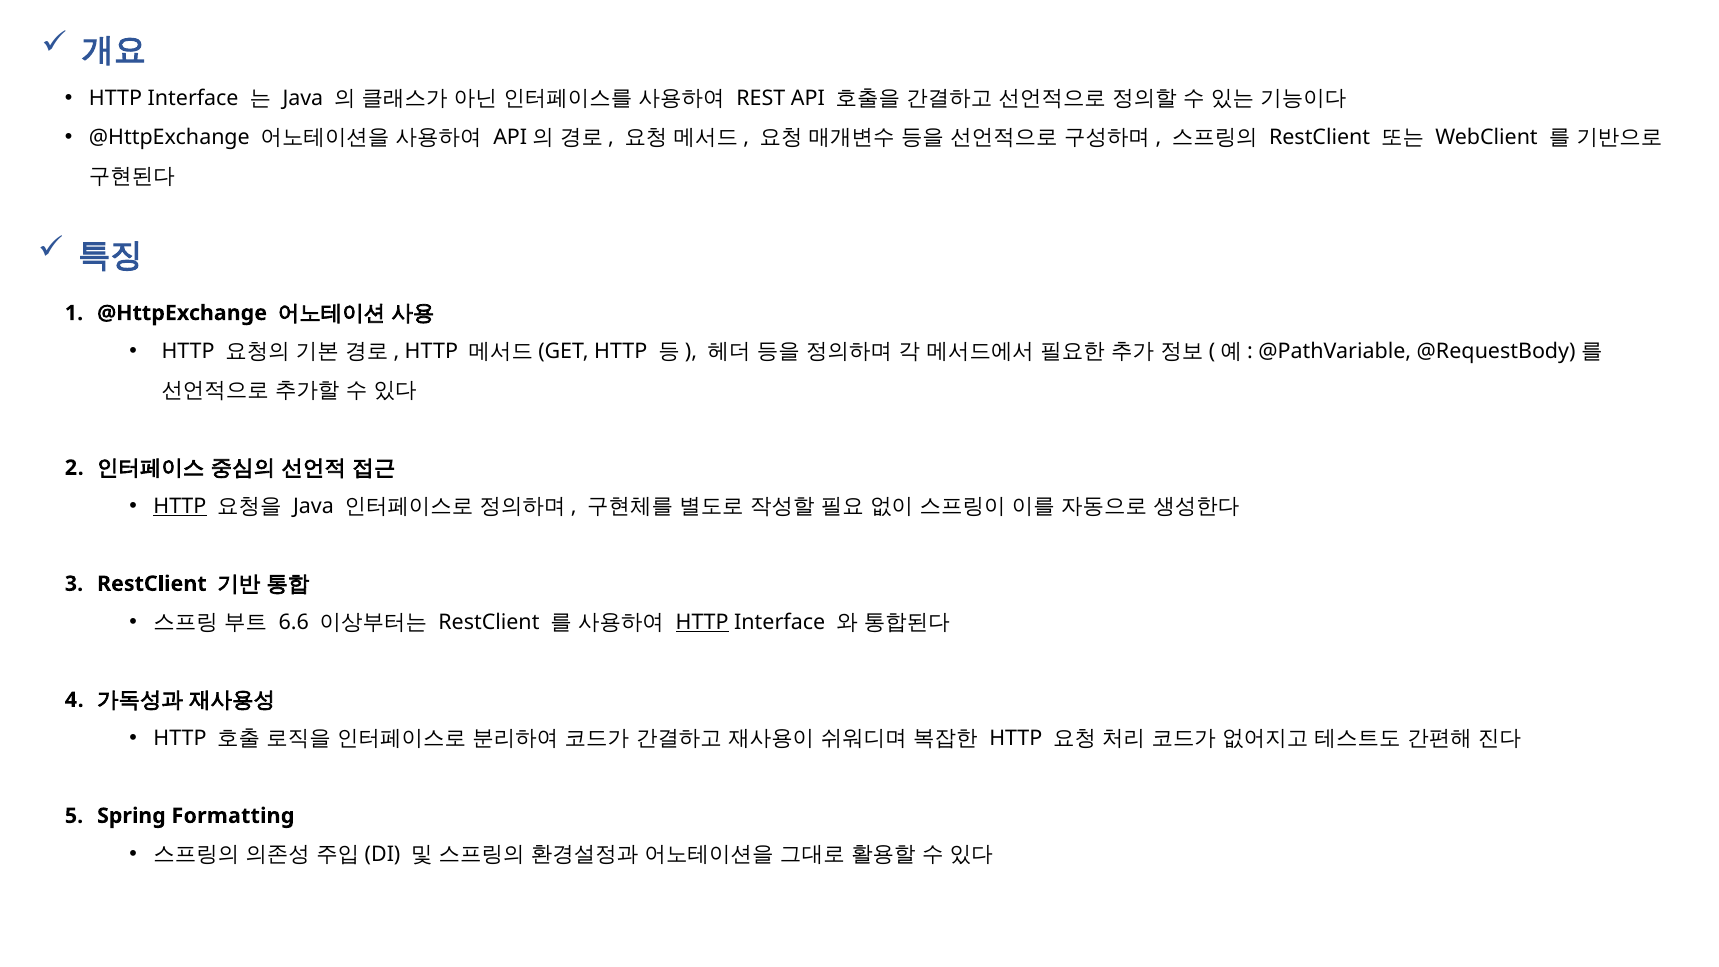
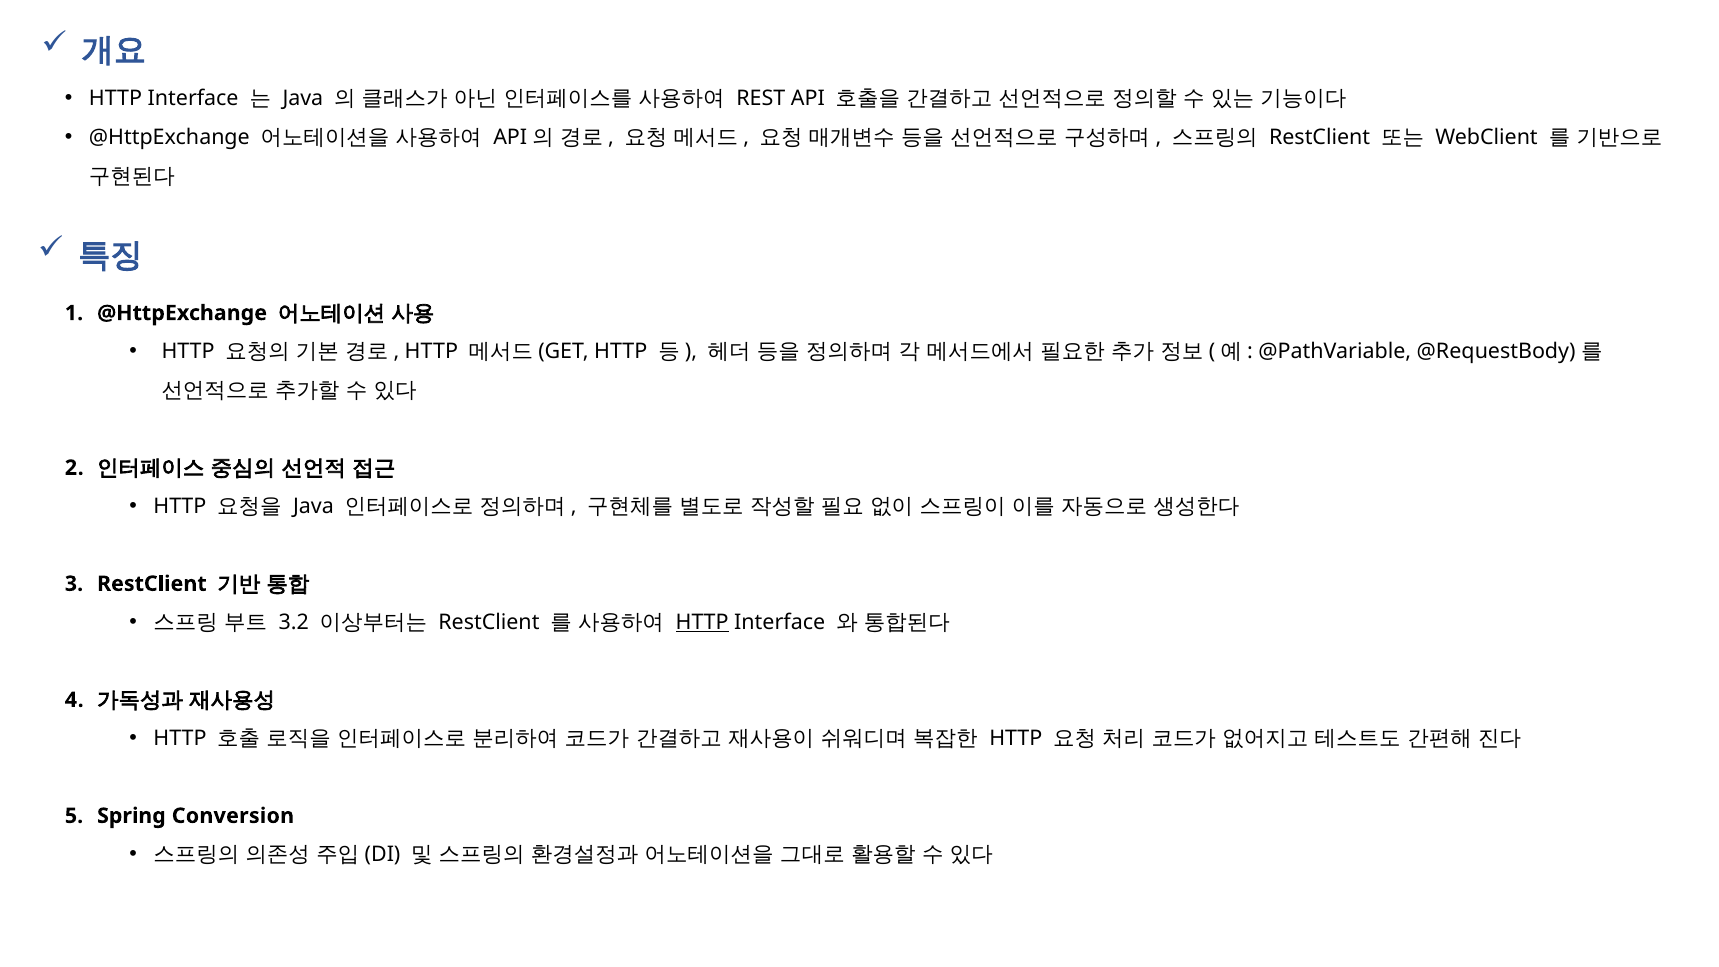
HTTP underline: present -> none (180, 506)
6.6: 6.6 -> 3.2 (294, 622)
Formatting: Formatting -> Conversion (233, 816)
